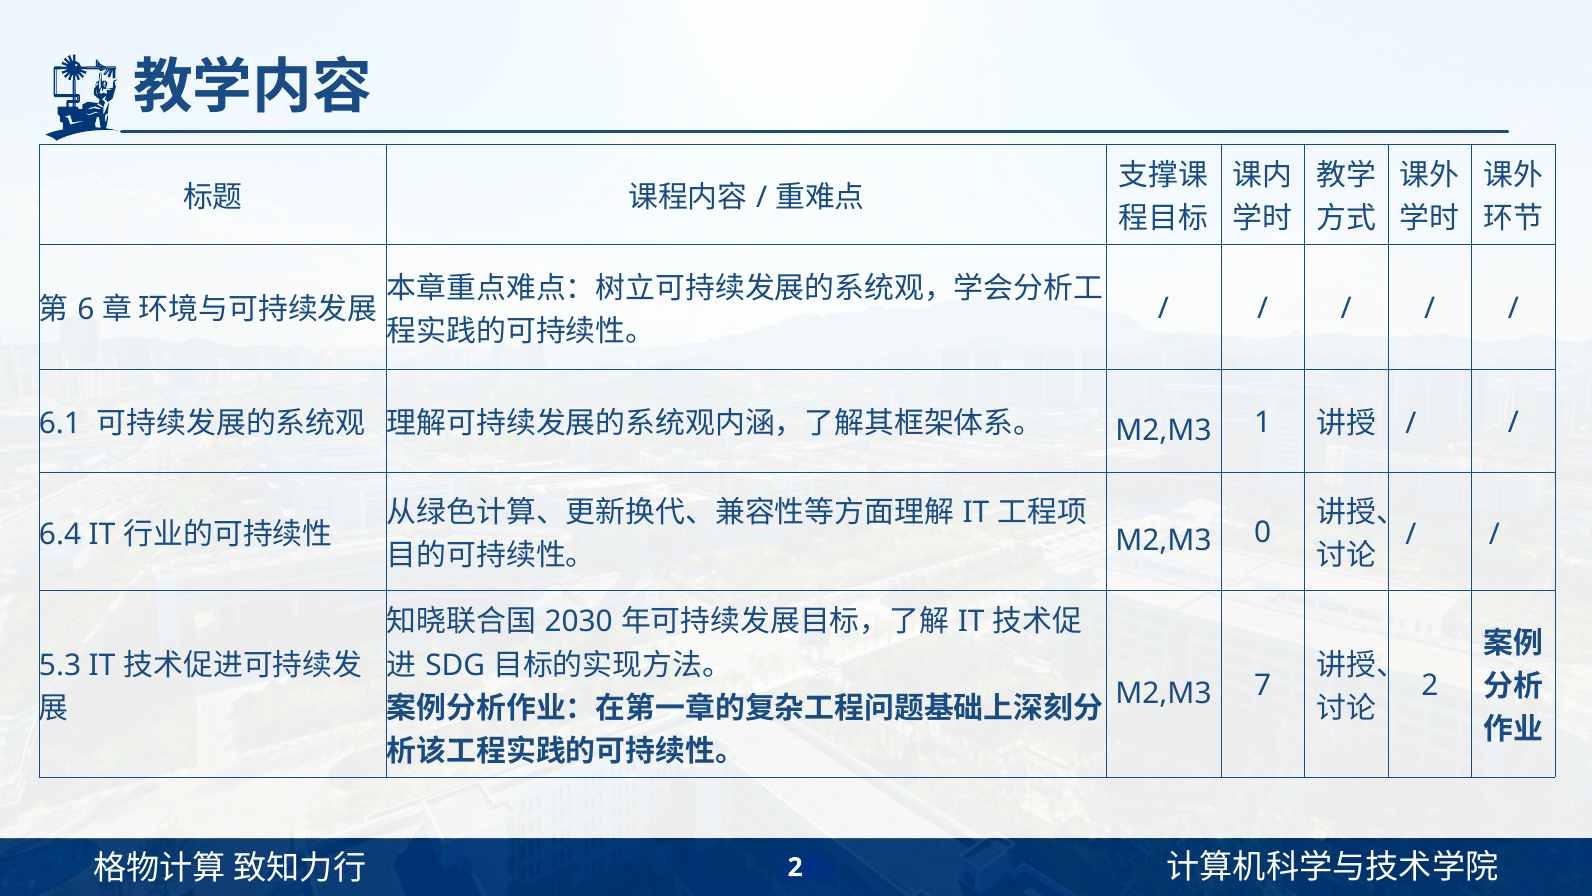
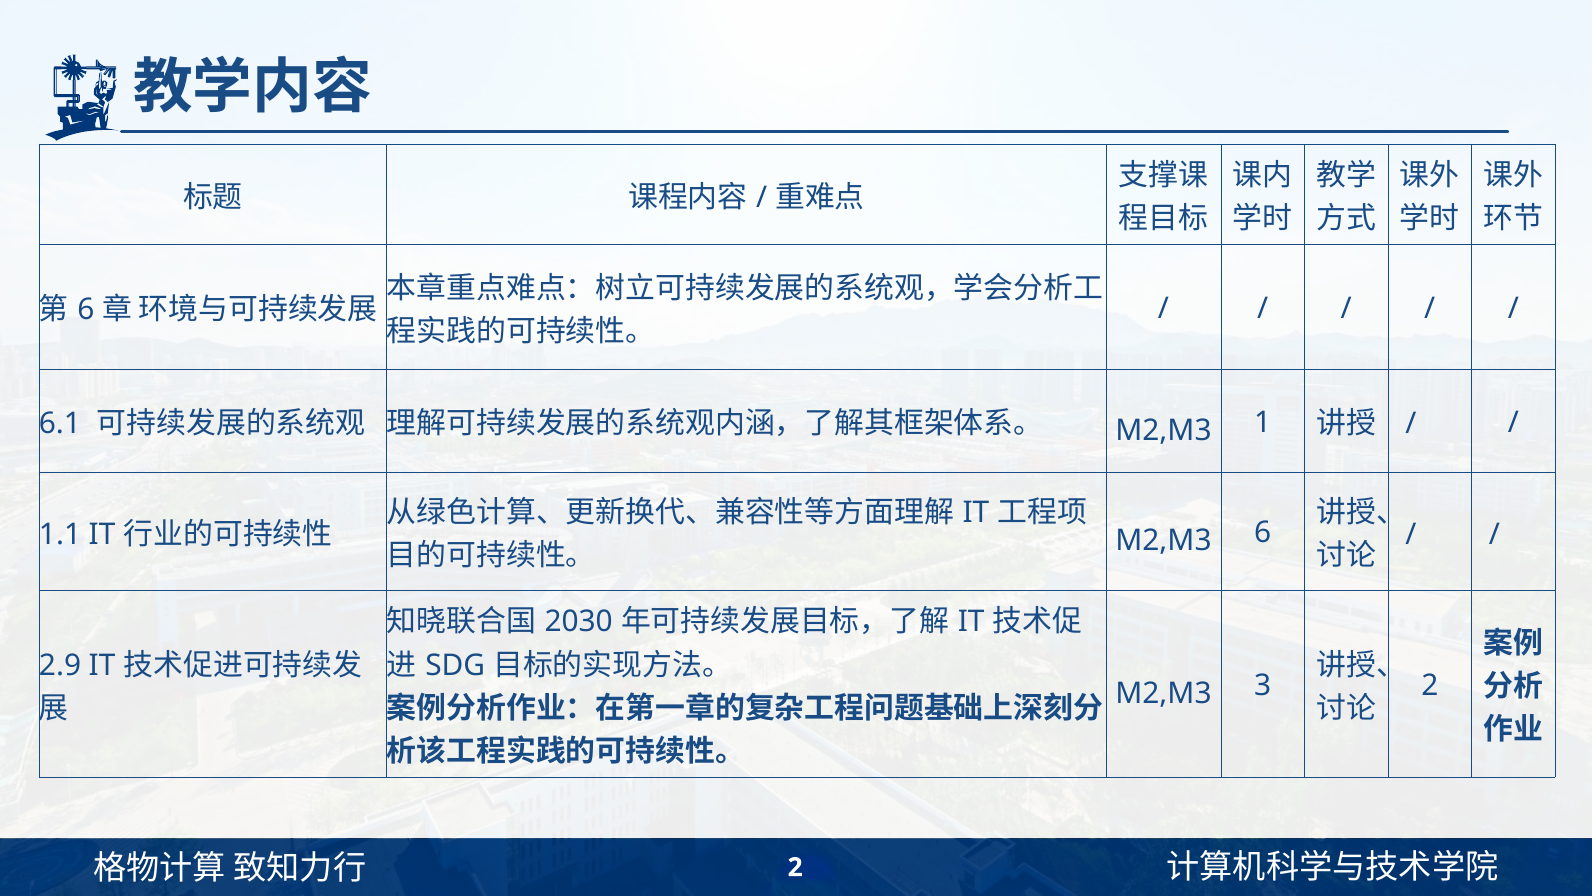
6.4: 6.4 -> 1.1 (60, 534)
M2,M3 0: 0 -> 6 (1263, 533)
5.3: 5.3 -> 2.9 (60, 665)
7: 7 -> 3 (1263, 685)
